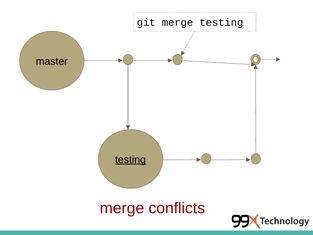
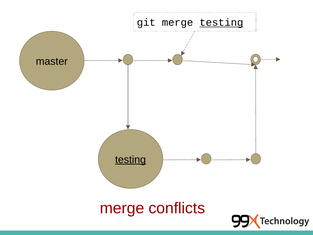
testing underline: none -> present (221, 23)
